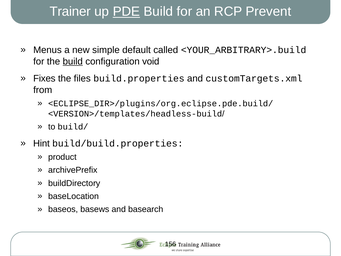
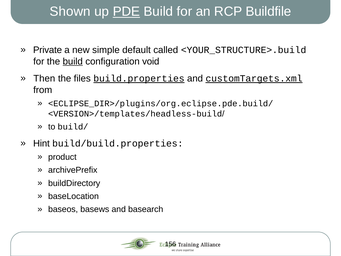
Trainer: Trainer -> Shown (70, 12)
Prevent: Prevent -> Buildfile (268, 12)
Menus: Menus -> Private (48, 50)
<YOUR_ARBITRARY>.build: <YOUR_ARBITRARY>.build -> <YOUR_STRUCTURE>.build (244, 50)
Fixes: Fixes -> Then (44, 78)
build.properties underline: none -> present (139, 78)
customTargets.xml underline: none -> present (254, 78)
